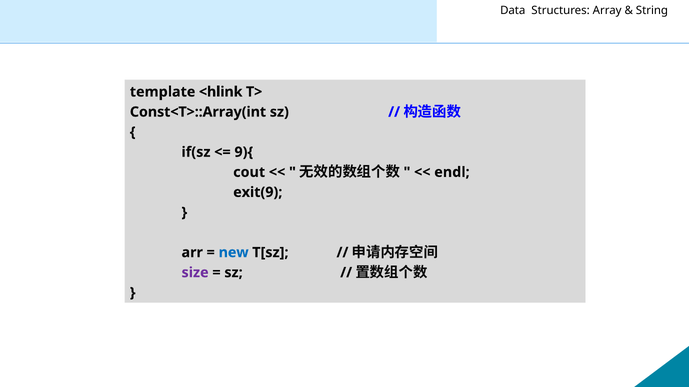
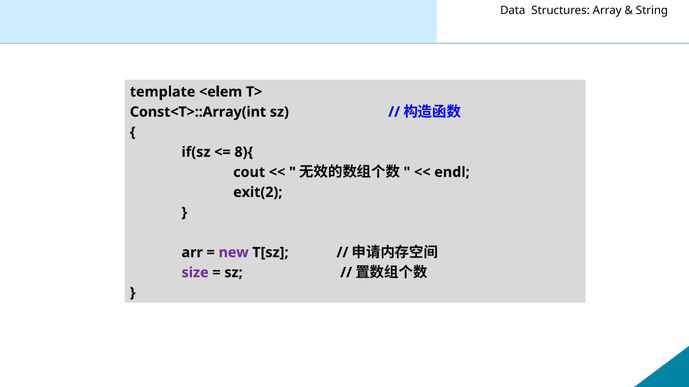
<hlink: <hlink -> <elem (221, 92)
9){: 9){ -> 8){ (244, 152)
exit(9: exit(9 -> exit(2 (258, 192)
new colour: blue -> purple (234, 253)
